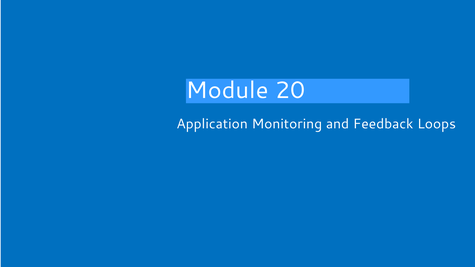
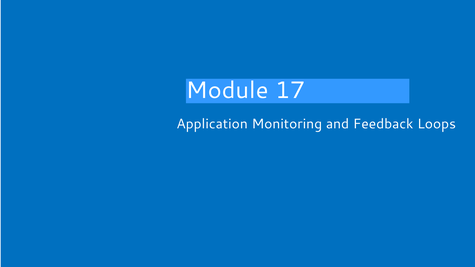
20: 20 -> 17 (290, 90)
